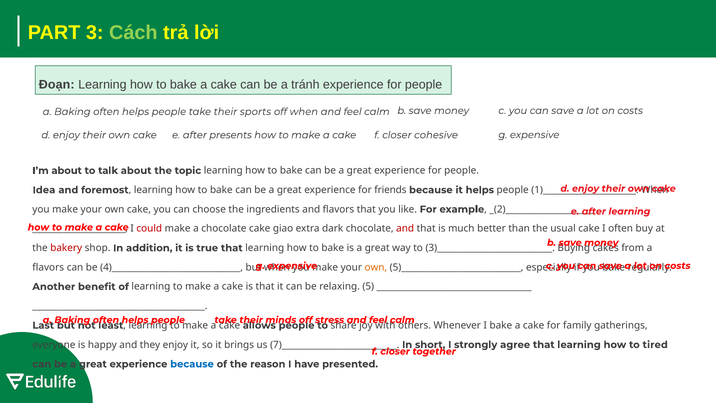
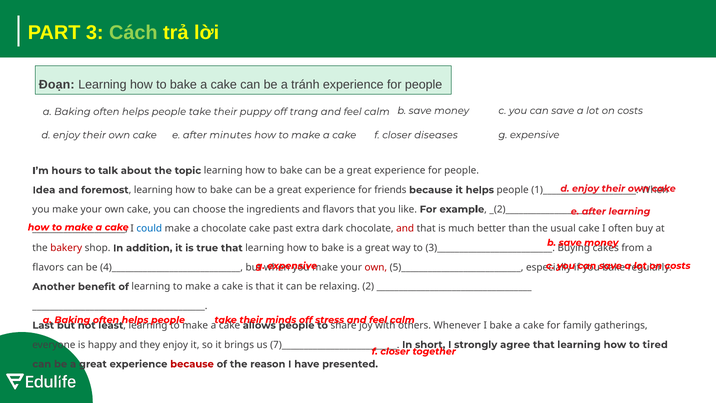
sports: sports -> puppy (256, 112)
off when: when -> trang (304, 112)
presents: presents -> minutes (231, 135)
cohesive: cohesive -> diseases (436, 135)
I’m about: about -> hours (67, 171)
could colour: red -> blue (149, 229)
giao: giao -> past (283, 229)
own colour: orange -> red (376, 267)
5: 5 -> 2 (368, 287)
because colour: blue -> red (192, 364)
